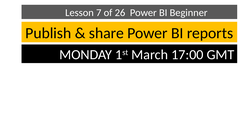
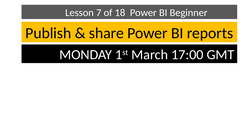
26: 26 -> 18 (120, 13)
